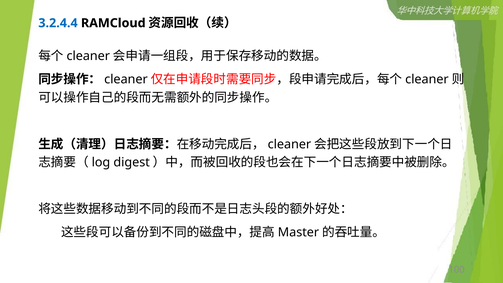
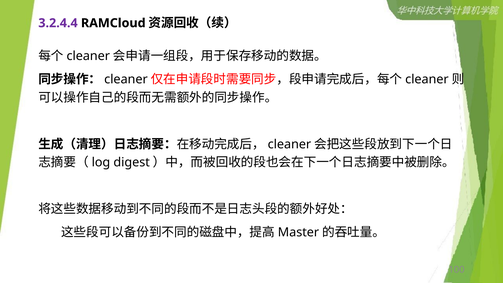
3.2.4.4 colour: blue -> purple (58, 23)
